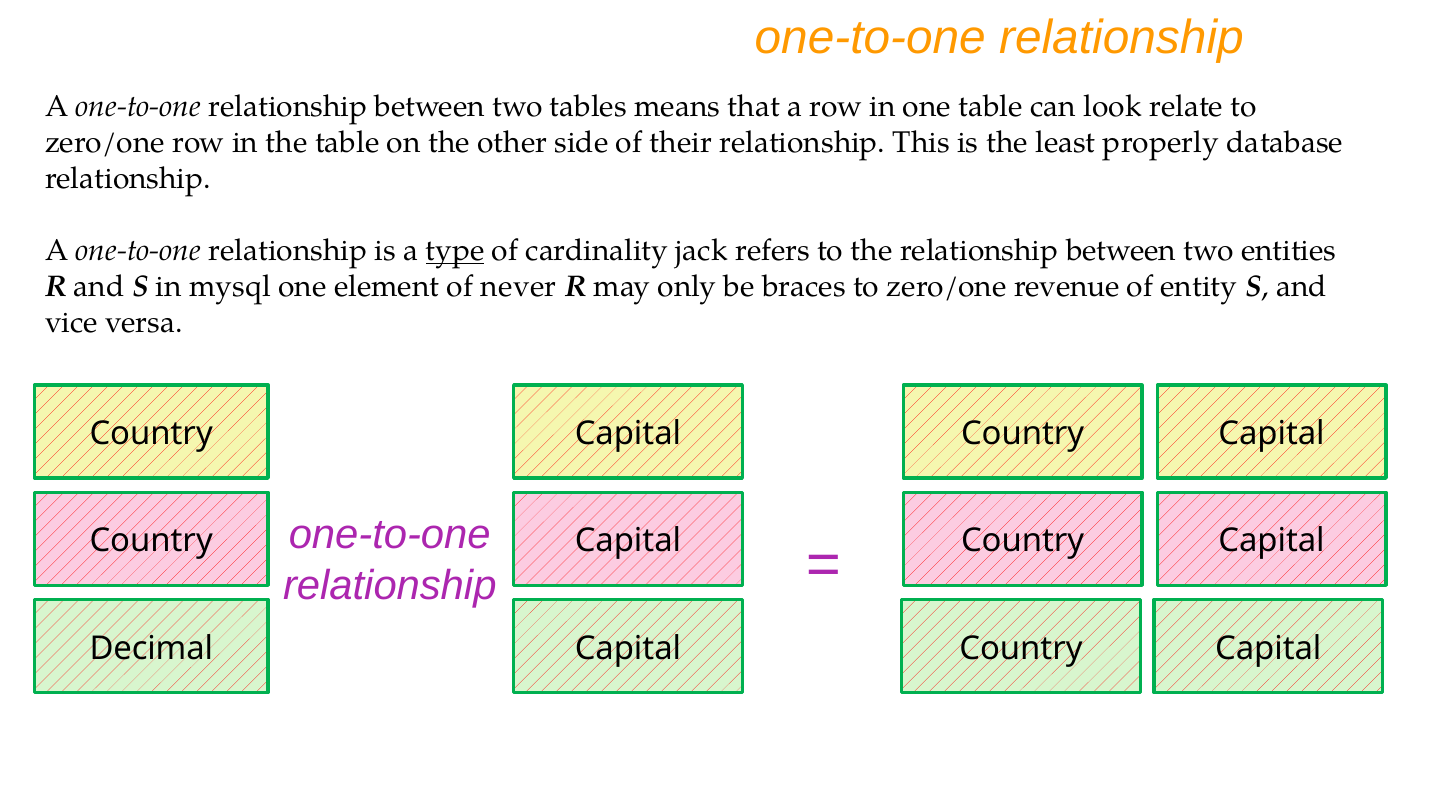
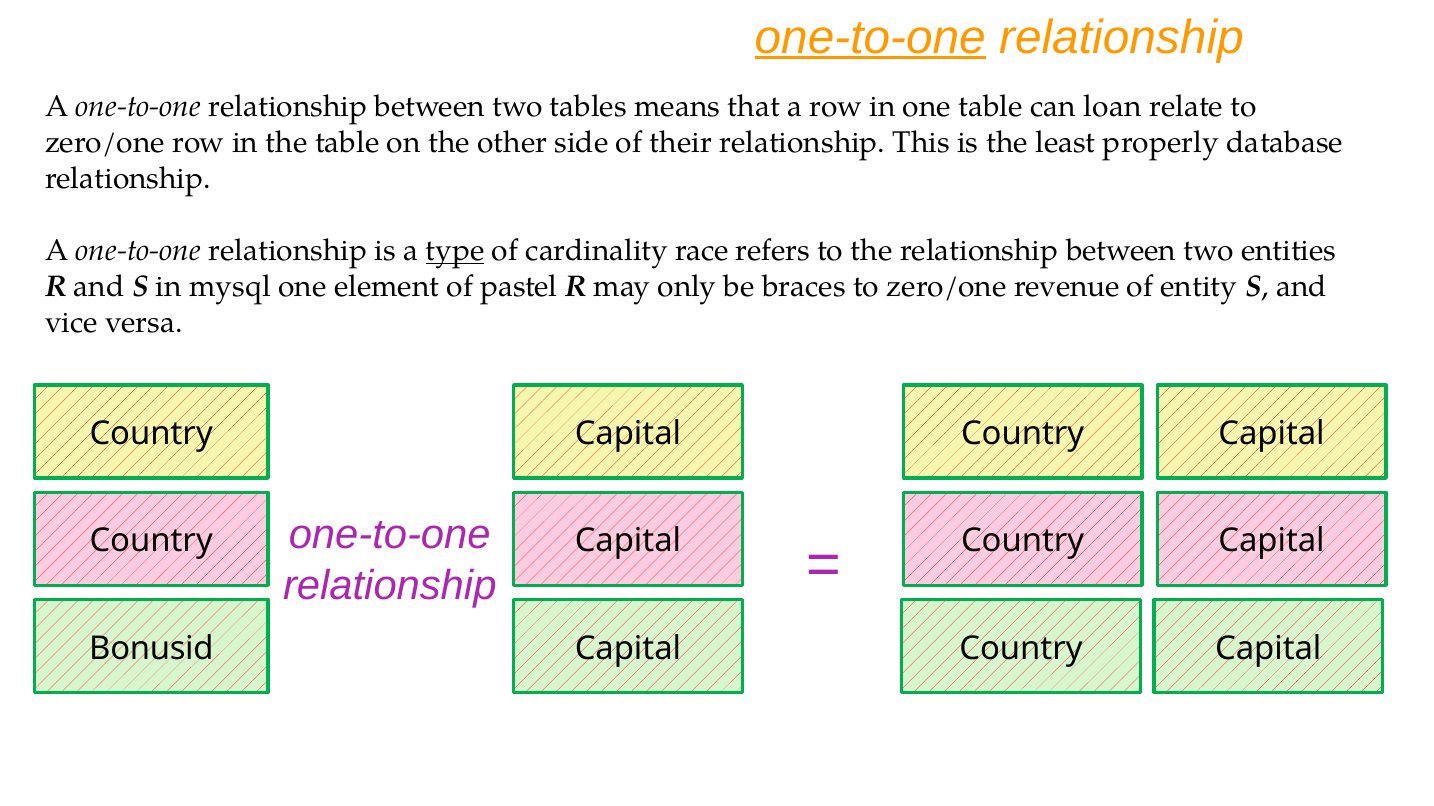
one-to-one underline: none -> present (870, 37)
look: look -> loan (1113, 107)
jack: jack -> race (702, 251)
never: never -> pastel (519, 287)
Decimal: Decimal -> Bonusid (151, 649)
